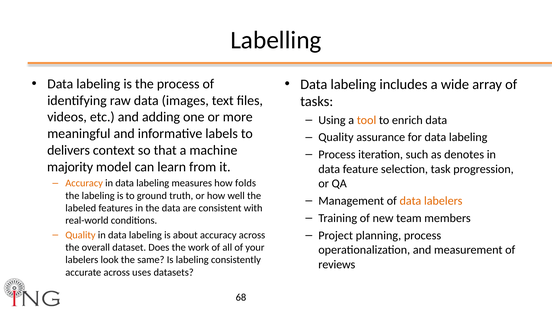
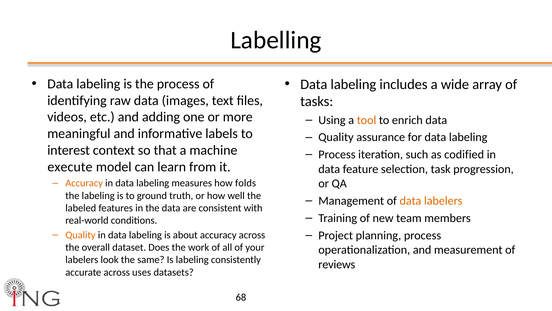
delivers: delivers -> interest (69, 150)
denotes: denotes -> codified (464, 154)
majority: majority -> execute (70, 167)
